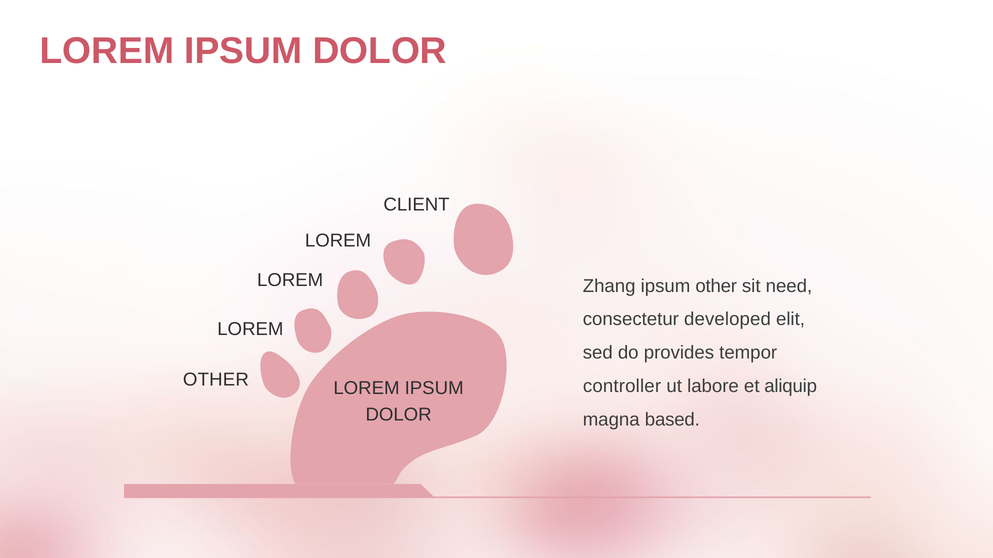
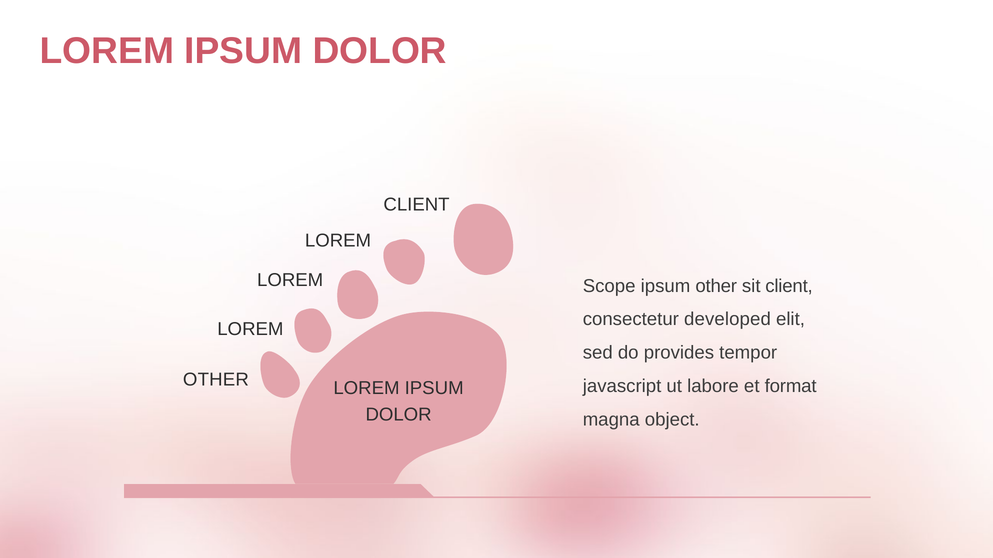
Zhang: Zhang -> Scope (609, 286)
sit need: need -> client (789, 286)
controller: controller -> javascript (622, 387)
aliquip: aliquip -> format (791, 387)
based: based -> object (672, 420)
